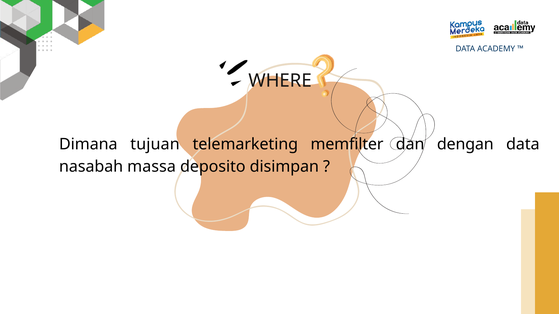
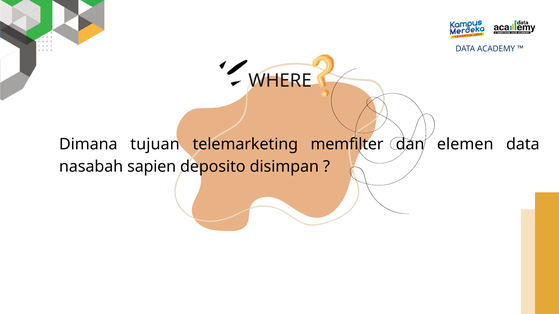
dengan: dengan -> elemen (465, 144)
massa: massa -> sapien (152, 167)
